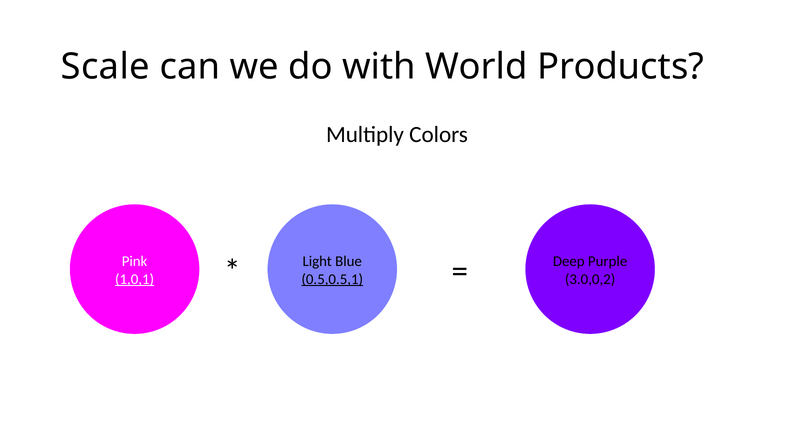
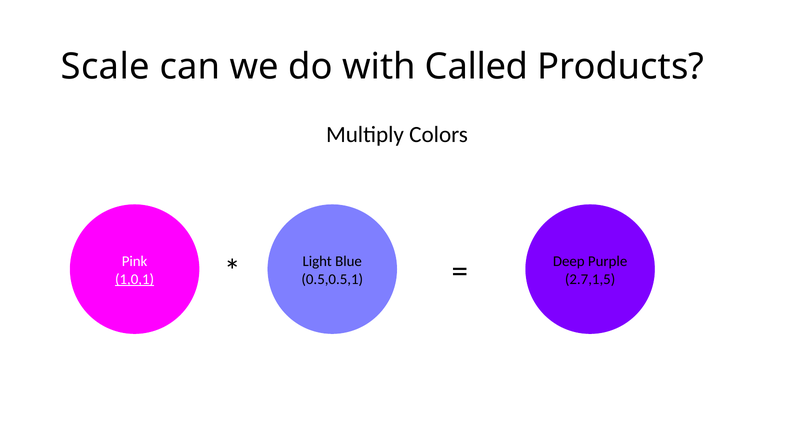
World: World -> Called (477, 67)
0.5,0.5,1 underline: present -> none (332, 279)
3.0,0,2: 3.0,0,2 -> 2.7,1,5 (590, 279)
